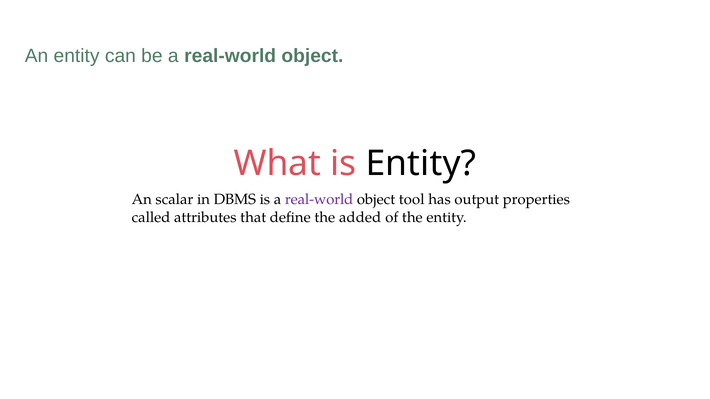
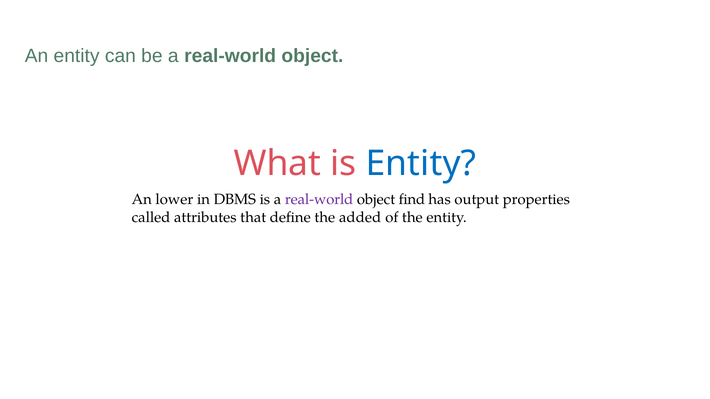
Entity colour: black -> blue (421, 164)
scalar: scalar -> lower (174, 200)
tool: tool -> find (412, 200)
